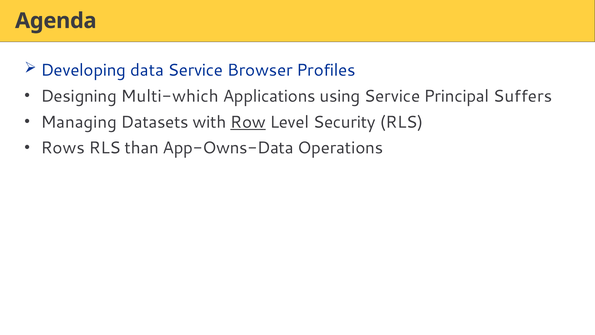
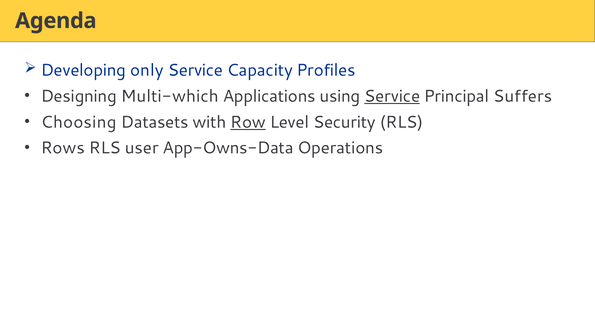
data: data -> only (147, 70)
Browser: Browser -> Capacity (260, 70)
Service underline: none -> present (392, 96)
Managing: Managing -> Choosing (79, 122)
than: than -> user (142, 148)
